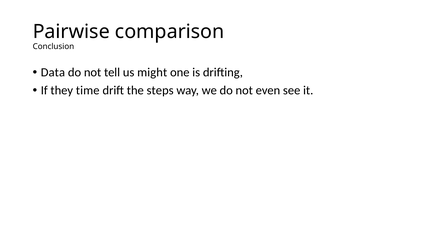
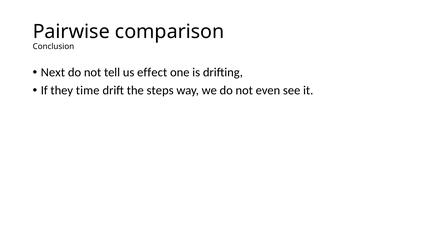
Data: Data -> Next (53, 73)
might: might -> effect (152, 73)
